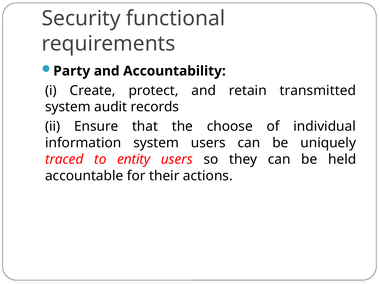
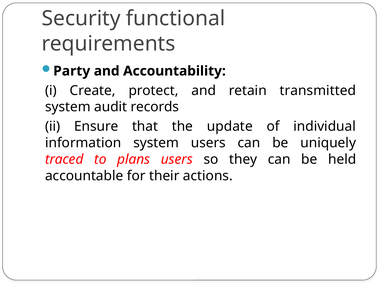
choose: choose -> update (230, 127)
entity: entity -> plans (134, 159)
